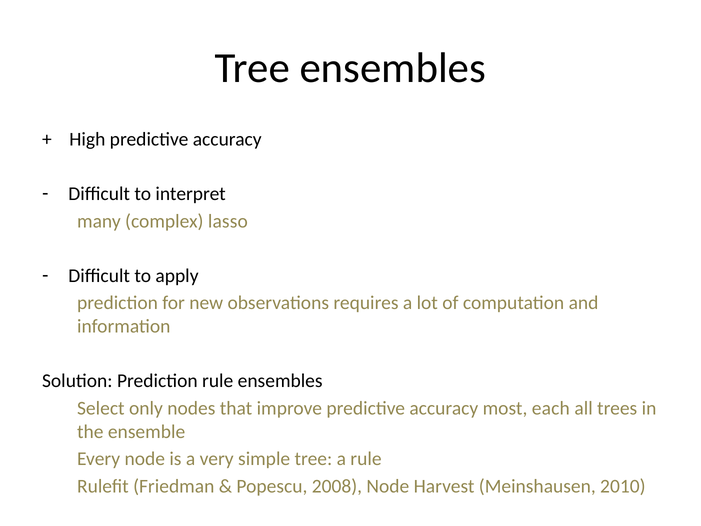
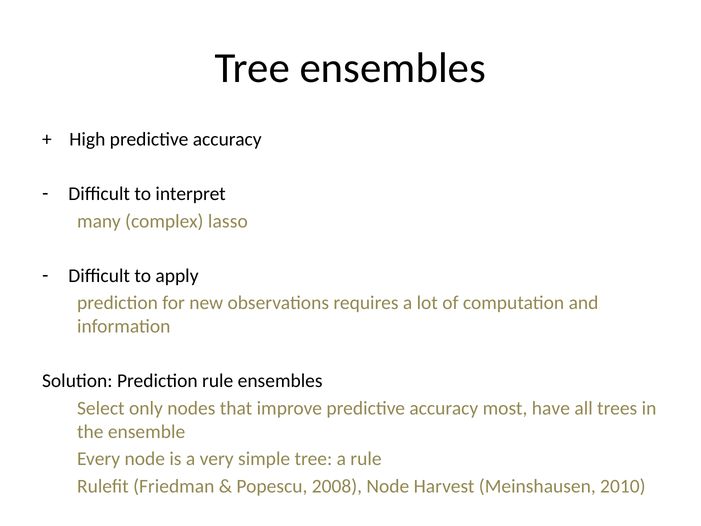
each: each -> have (551, 408)
